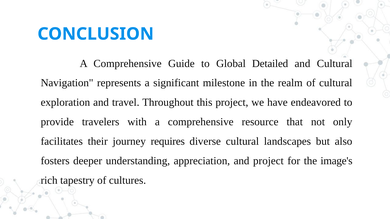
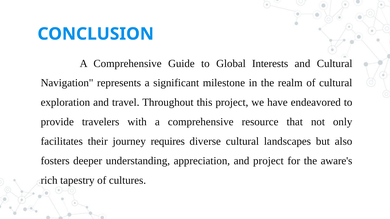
Detailed: Detailed -> Interests (270, 64)
image's: image's -> aware's (337, 161)
